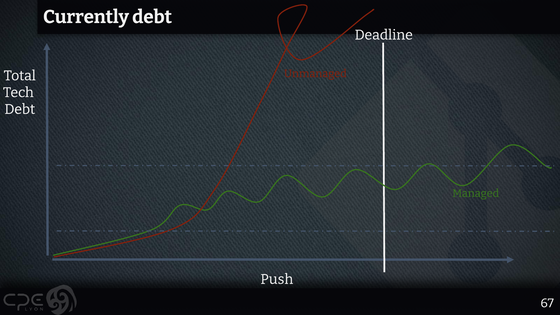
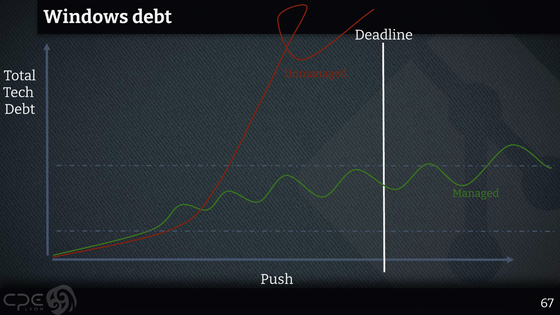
Currently: Currently -> Windows (86, 17)
